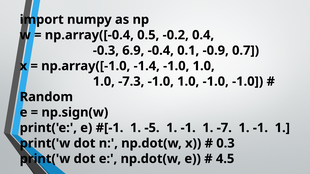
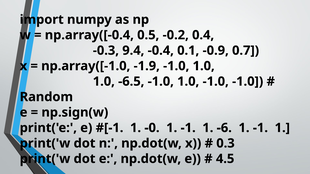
6.9: 6.9 -> 9.4 (133, 51)
-1.4: -1.4 -> -1.9 (147, 66)
-7.3: -7.3 -> -6.5 (131, 82)
-5: -5 -> -0 (152, 128)
-7: -7 -> -6 (224, 128)
